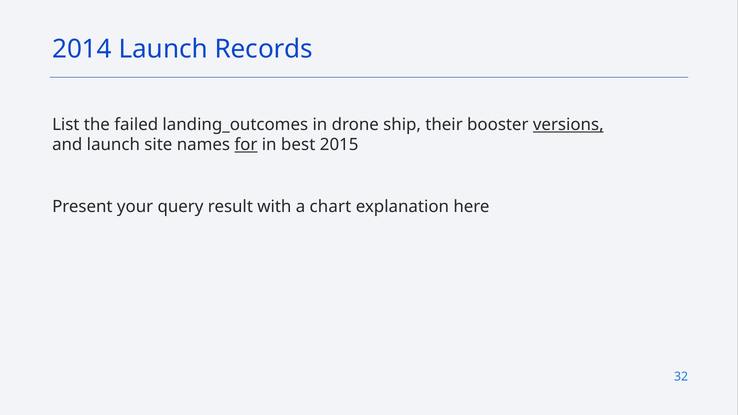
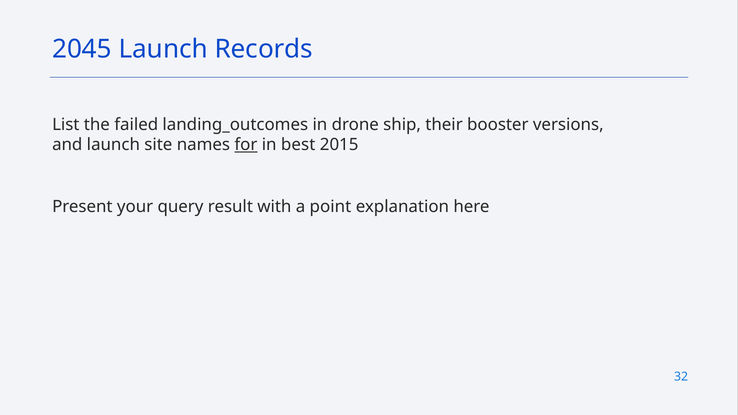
2014: 2014 -> 2045 (82, 49)
versions underline: present -> none (568, 125)
chart: chart -> point (330, 207)
